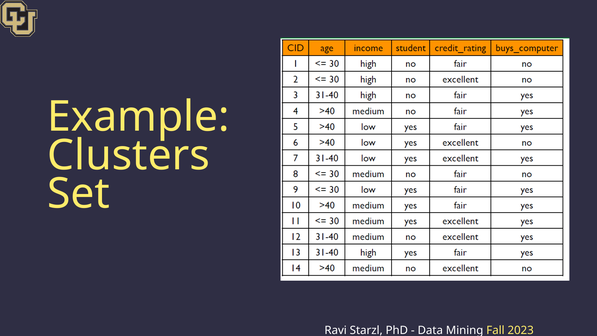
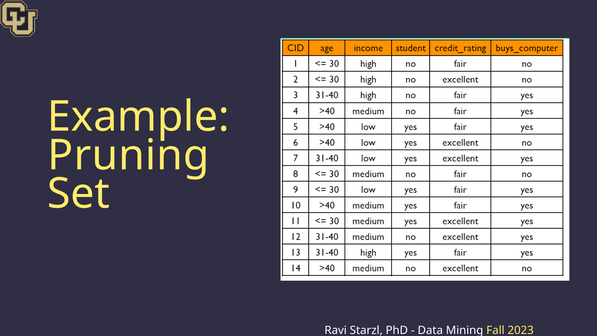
Clusters: Clusters -> Pruning (128, 155)
